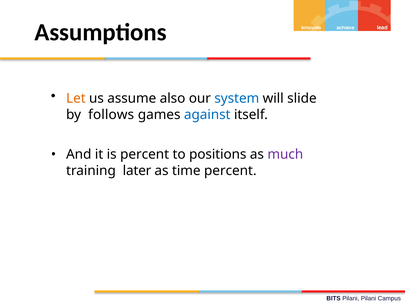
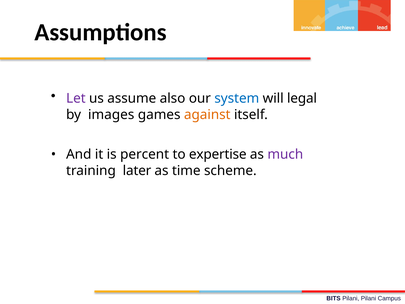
Let colour: orange -> purple (76, 98)
slide: slide -> legal (302, 98)
follows: follows -> images (111, 114)
against colour: blue -> orange (207, 114)
positions: positions -> expertise (218, 154)
time percent: percent -> scheme (230, 171)
